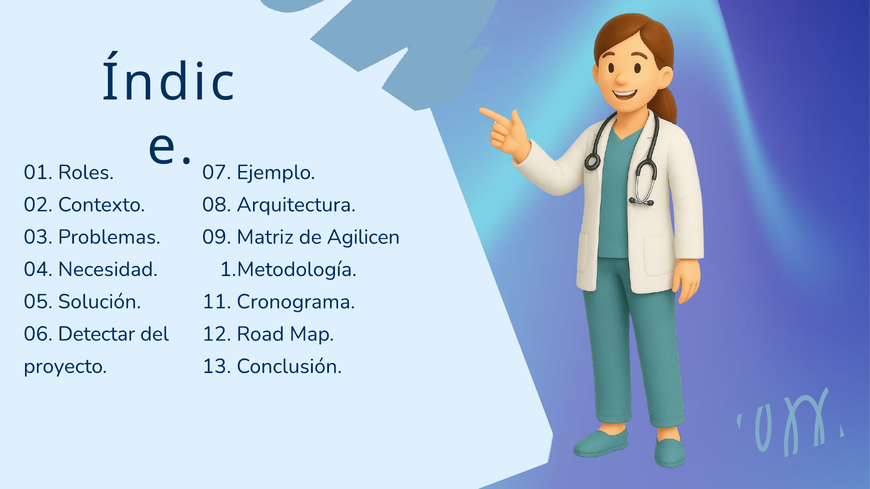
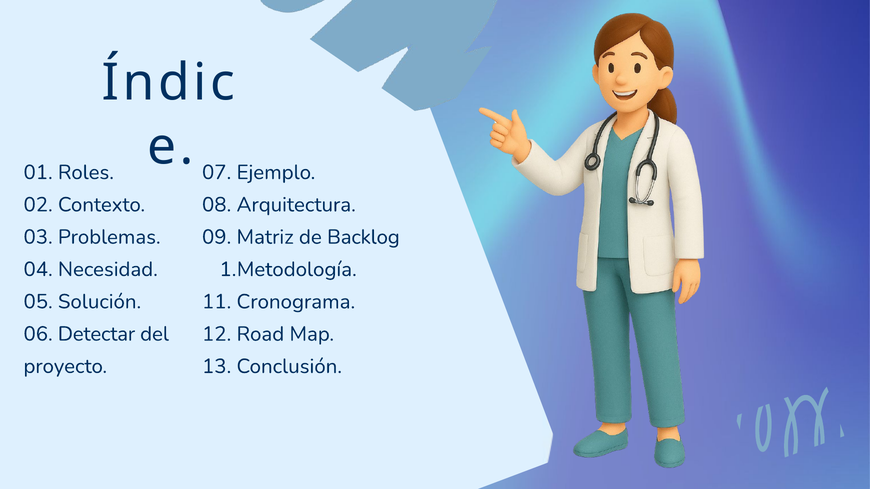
Agilicen: Agilicen -> Backlog (363, 237)
